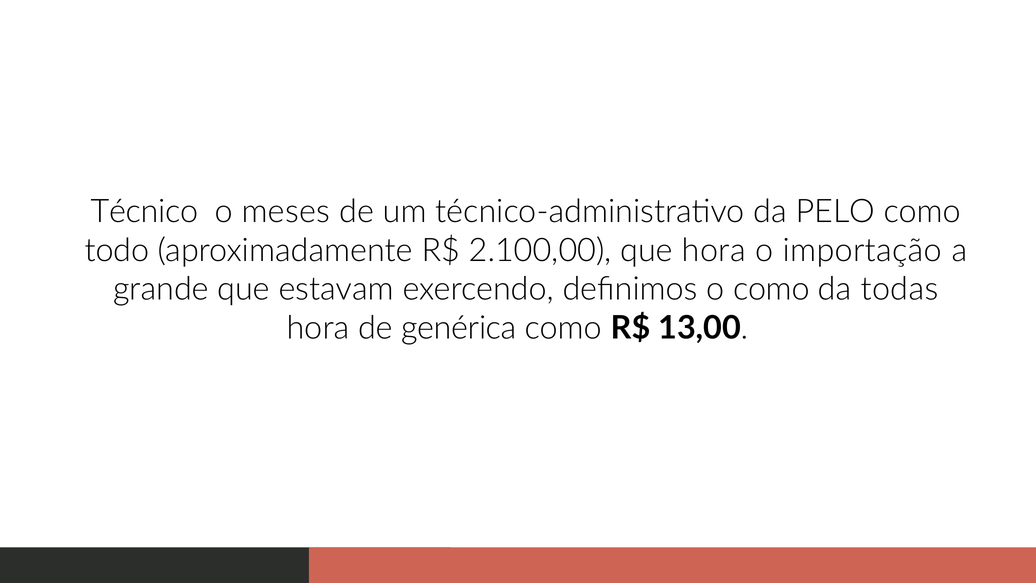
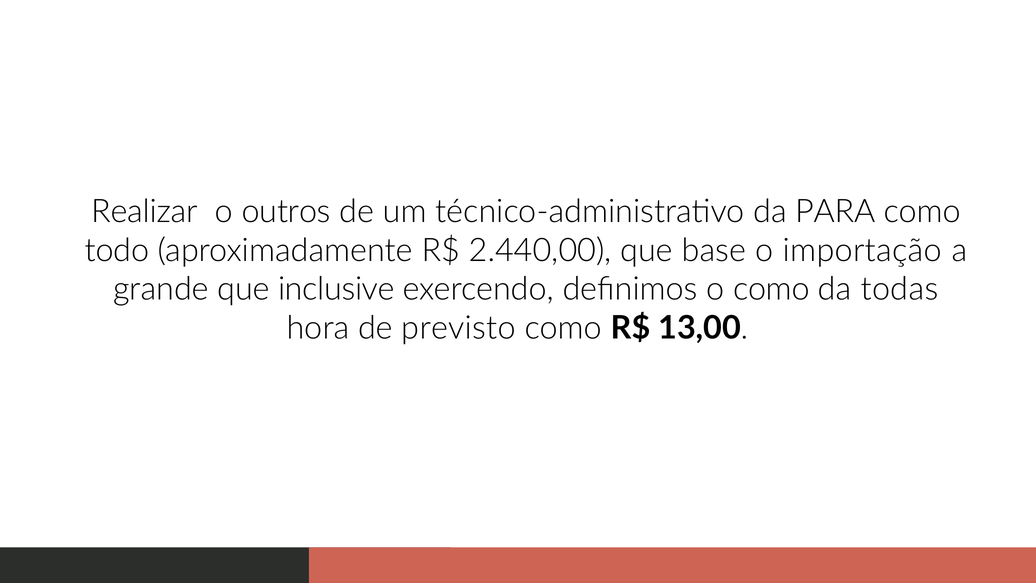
Técnico: Técnico -> Realizar (144, 212)
meses: meses -> outros (286, 212)
PELO: PELO -> PARA (835, 212)
2.100,00: 2.100,00 -> 2.440,00 (540, 250)
que hora: hora -> base (714, 250)
estavam: estavam -> inclusive (336, 289)
genérica: genérica -> previsto (459, 328)
